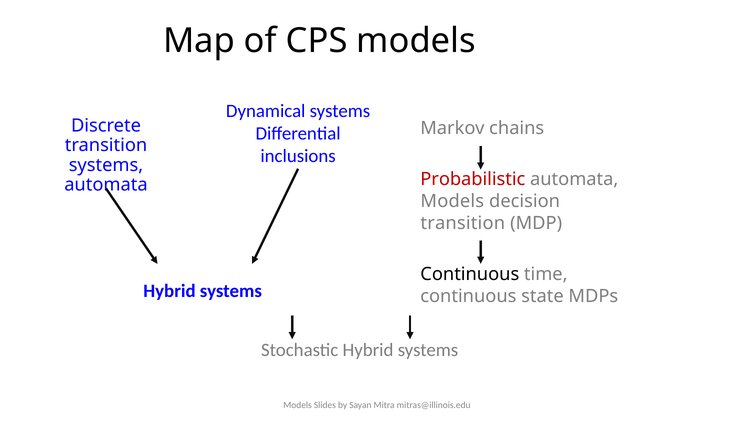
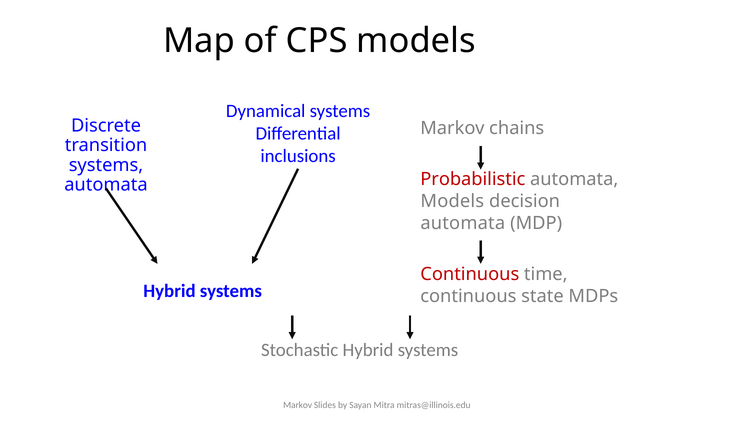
transition: transition -> automata (463, 223)
Continuous colour: black -> red (470, 274)
Models: Models -> Markov (298, 405)
